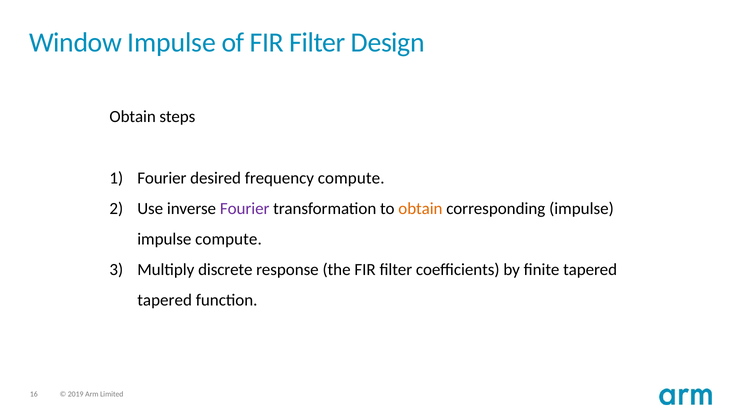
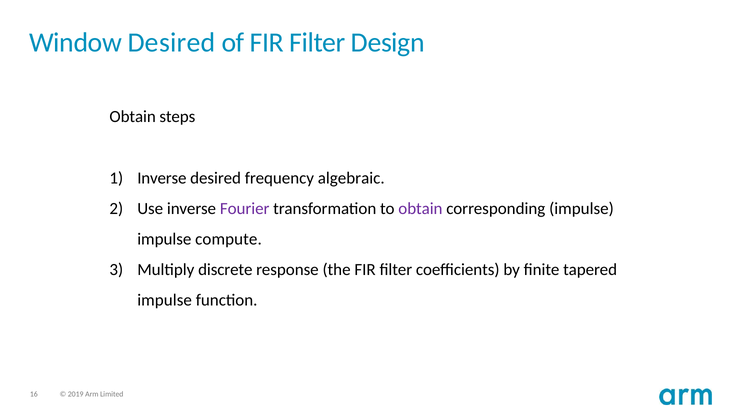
Window Impulse: Impulse -> Desired (172, 42)
Fourier: Fourier -> Inverse (162, 178)
frequency compute: compute -> algebraic (351, 178)
obtain colour: orange -> purple (420, 208)
tapered: tapered -> impulse (165, 300)
